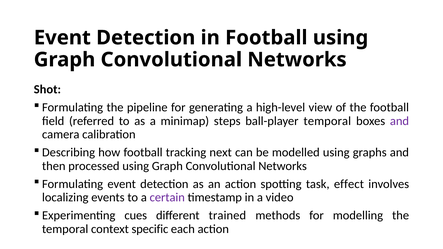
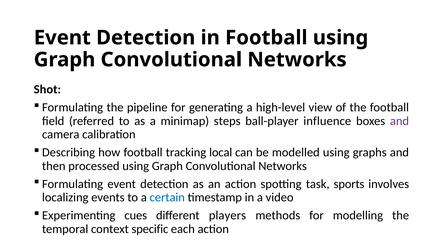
ball-player temporal: temporal -> influence (327, 121)
next: next -> local (221, 153)
effect: effect -> sports (349, 184)
certain colour: purple -> blue (167, 198)
trained: trained -> players (227, 216)
